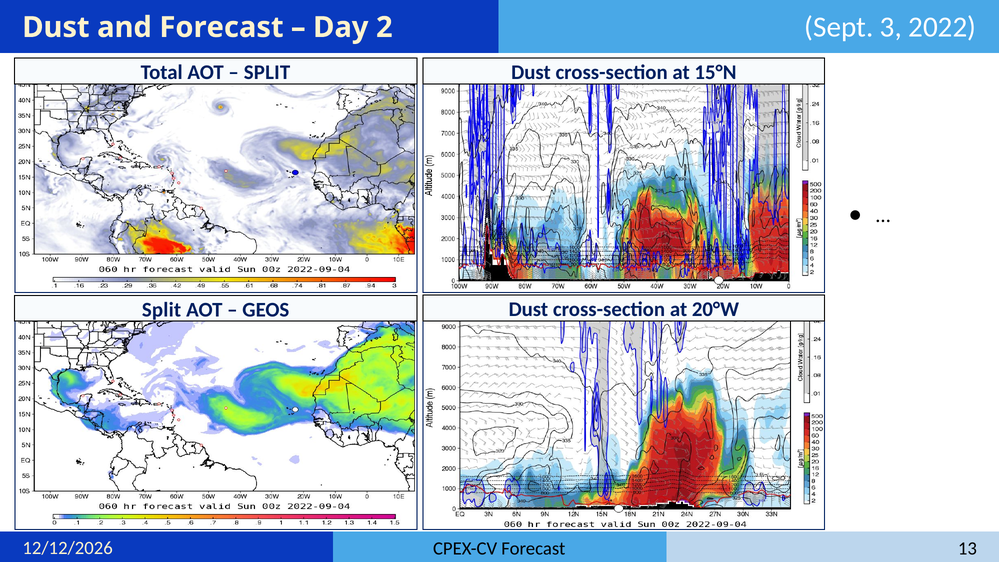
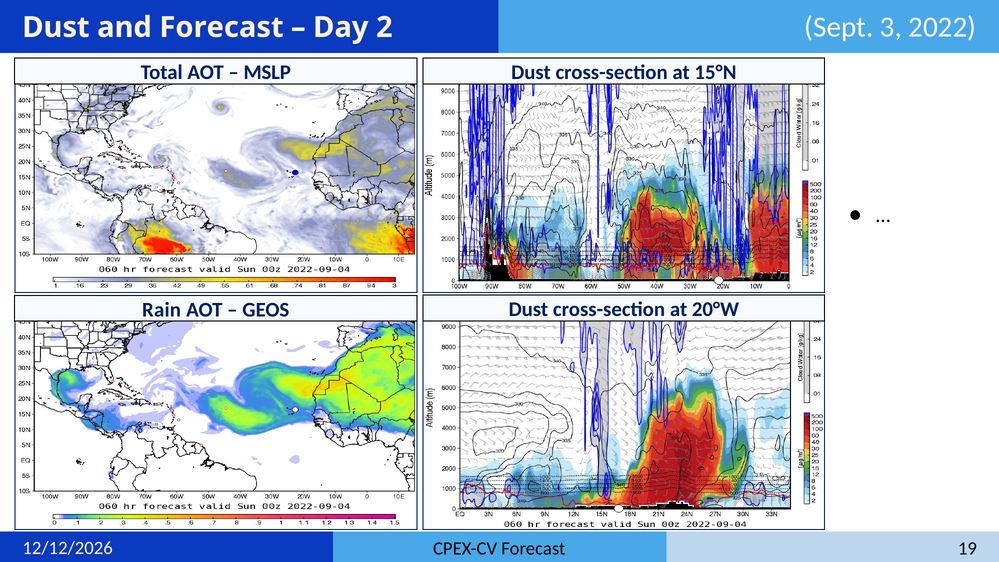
SPLIT: SPLIT -> MSLP (267, 73)
Split: Split -> Rain (162, 310)
13: 13 -> 19 (967, 548)
